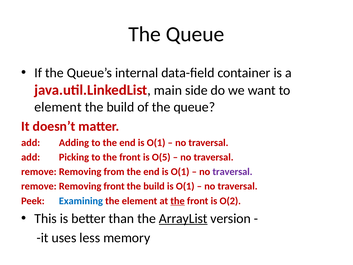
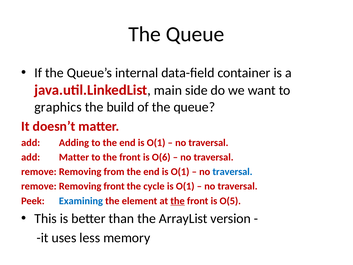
element: element -> graphics (58, 107)
add Picking: Picking -> Matter (74, 157)
O(5: O(5 -> O(6 (161, 157)
traversal colour: purple -> blue (232, 172)
build: build -> cycle (154, 186)
O(2: O(2 -> O(5 (230, 201)
ArrayList underline: present -> none (183, 218)
